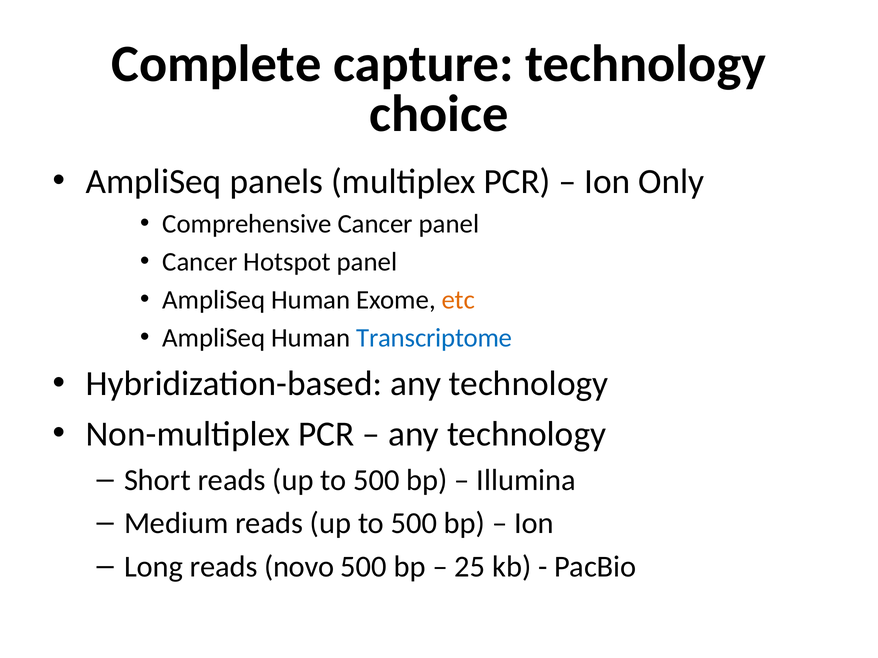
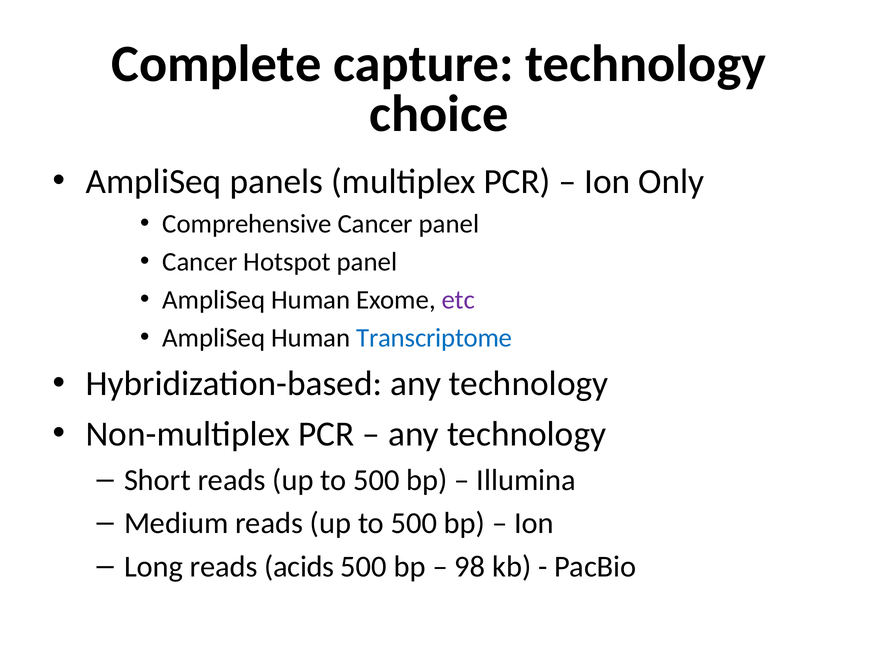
etc colour: orange -> purple (458, 300)
novo: novo -> acids (299, 567)
25: 25 -> 98 (470, 567)
